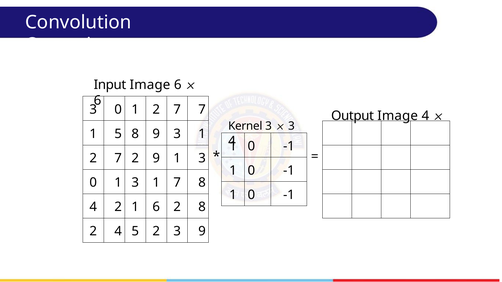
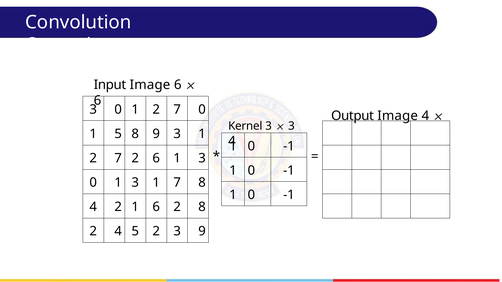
7 7: 7 -> 0 (202, 110)
2 9: 9 -> 6 (156, 158)
